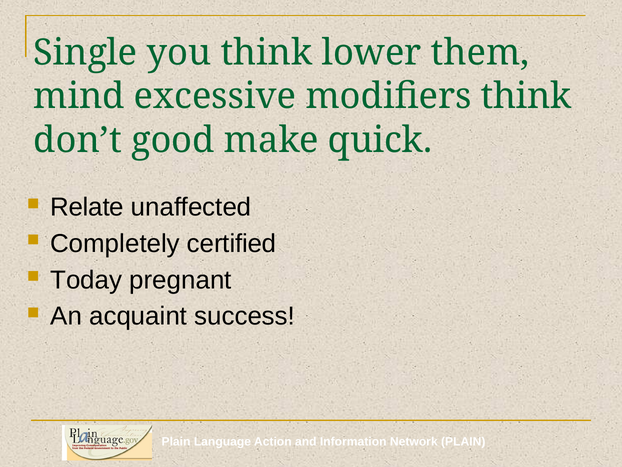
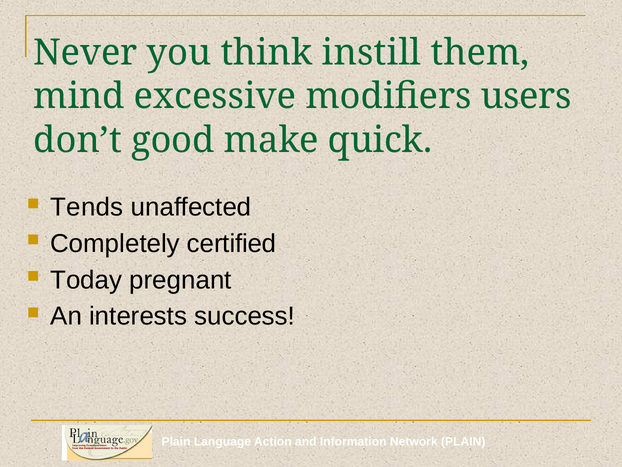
Single: Single -> Never (85, 53)
lower: lower -> instill (372, 53)
modifiers think: think -> users (526, 96)
Relate: Relate -> Tends (87, 207)
acquaint: acquaint -> interests (138, 316)
